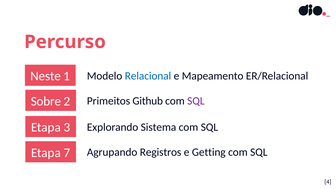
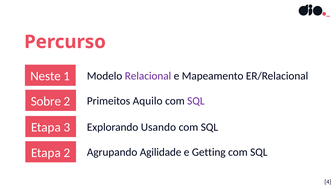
Relacional colour: blue -> purple (148, 76)
Github: Github -> Aquilo (148, 101)
Sistema: Sistema -> Usando (158, 127)
Etapa 7: 7 -> 2 (67, 153)
Registros: Registros -> Agilidade (161, 152)
